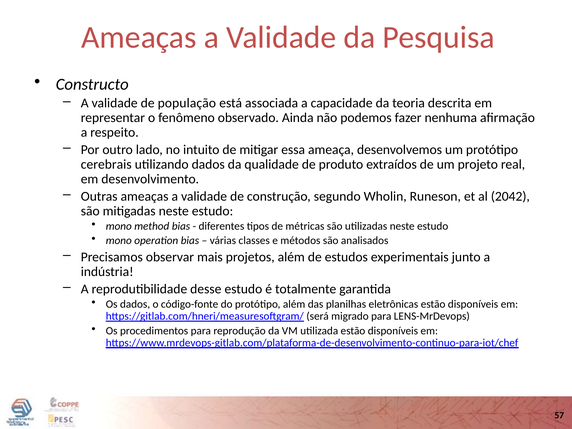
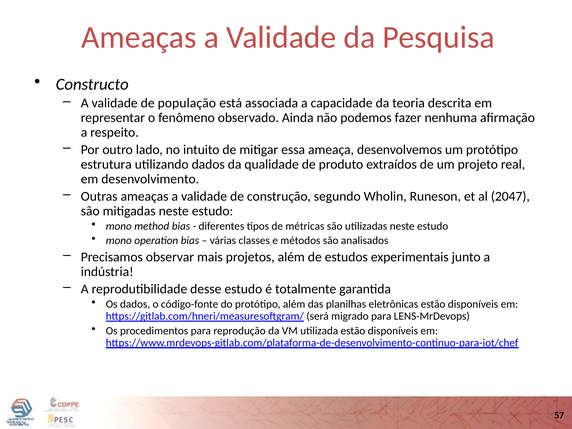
cerebrais: cerebrais -> estrutura (106, 164)
2042: 2042 -> 2047 (510, 196)
